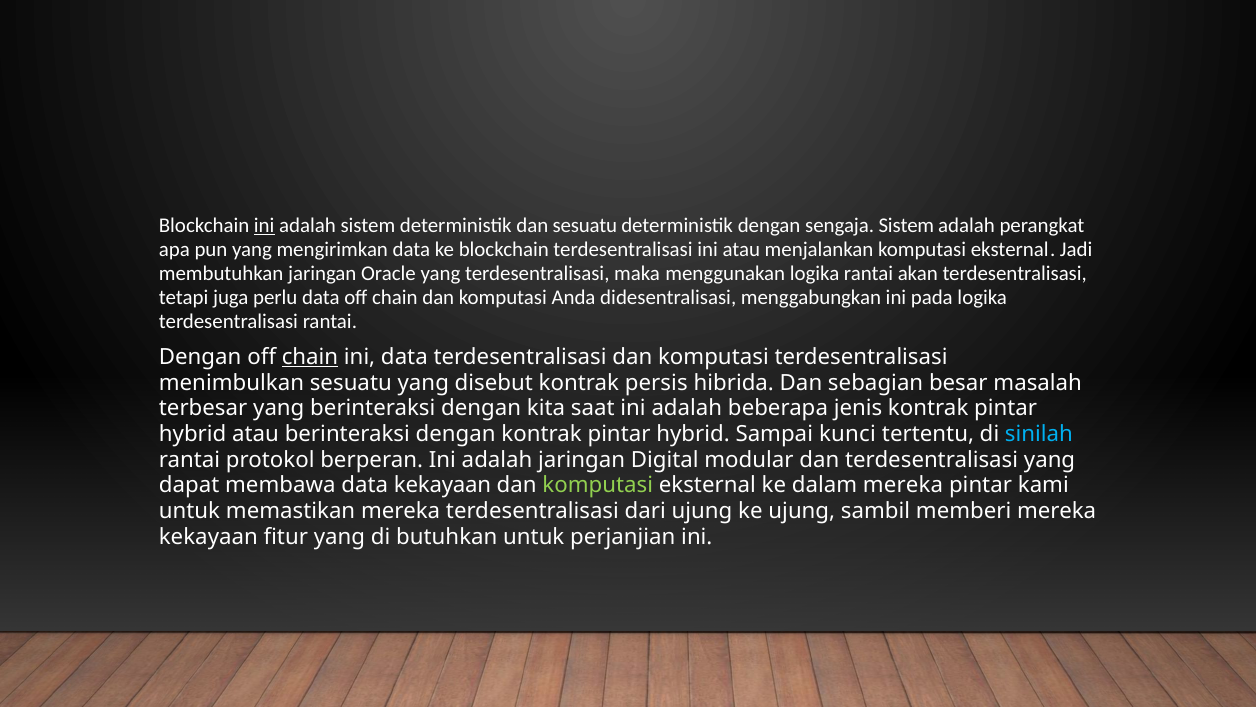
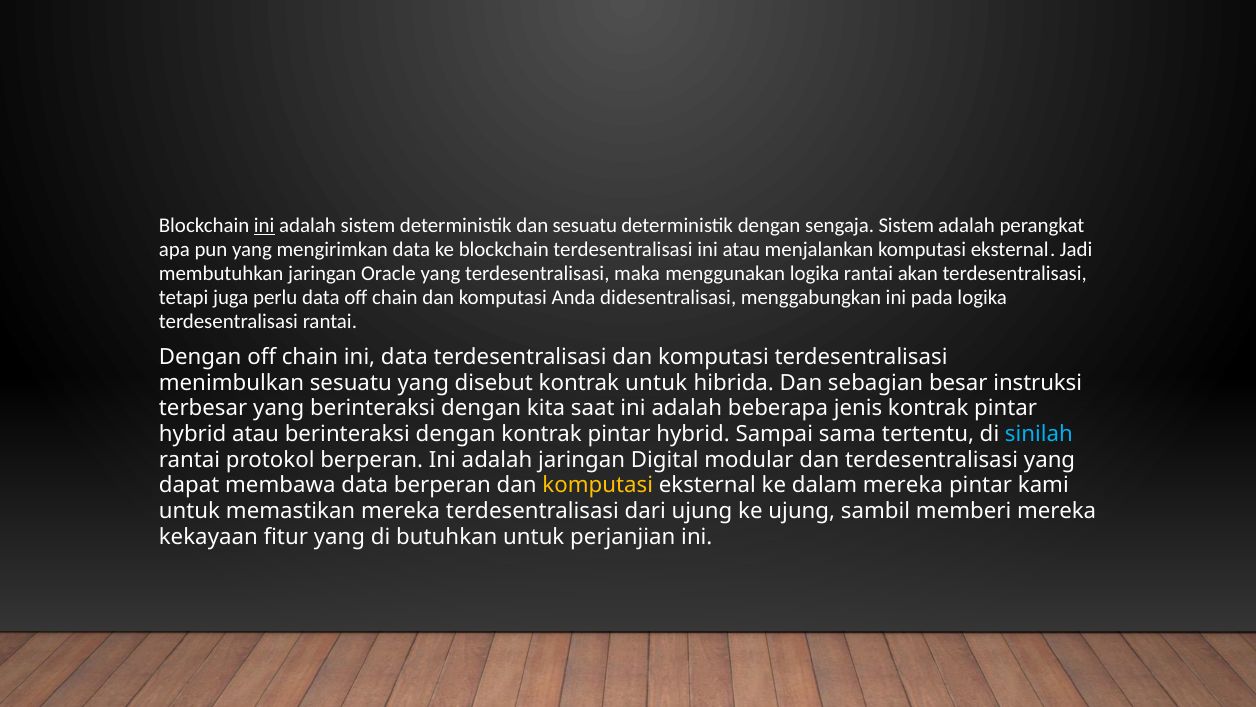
chain underline: present -> none (310, 357)
kontrak persis: persis -> untuk (656, 383)
masalah: masalah -> instruksi (1038, 383)
kunci: kunci -> sama (847, 434)
data kekayaan: kekayaan -> berperan (442, 485)
komputasi colour: light green -> yellow (598, 485)
